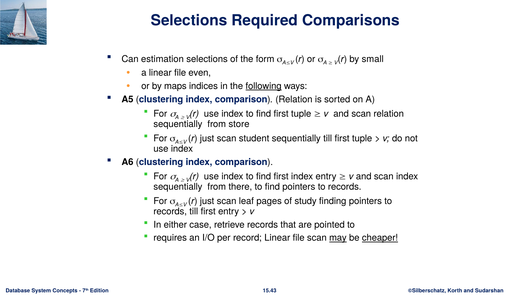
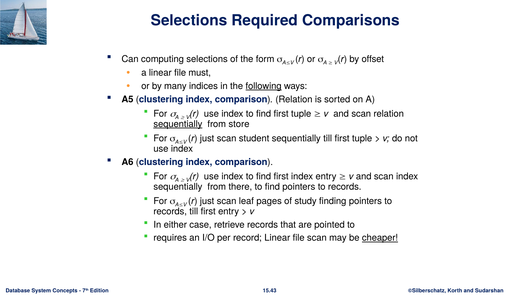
estimation: estimation -> computing (162, 59)
small: small -> offset (373, 59)
even: even -> must (200, 73)
maps: maps -> many (175, 86)
sequentially underline: none -> present (178, 124)
may underline: present -> none (338, 238)
